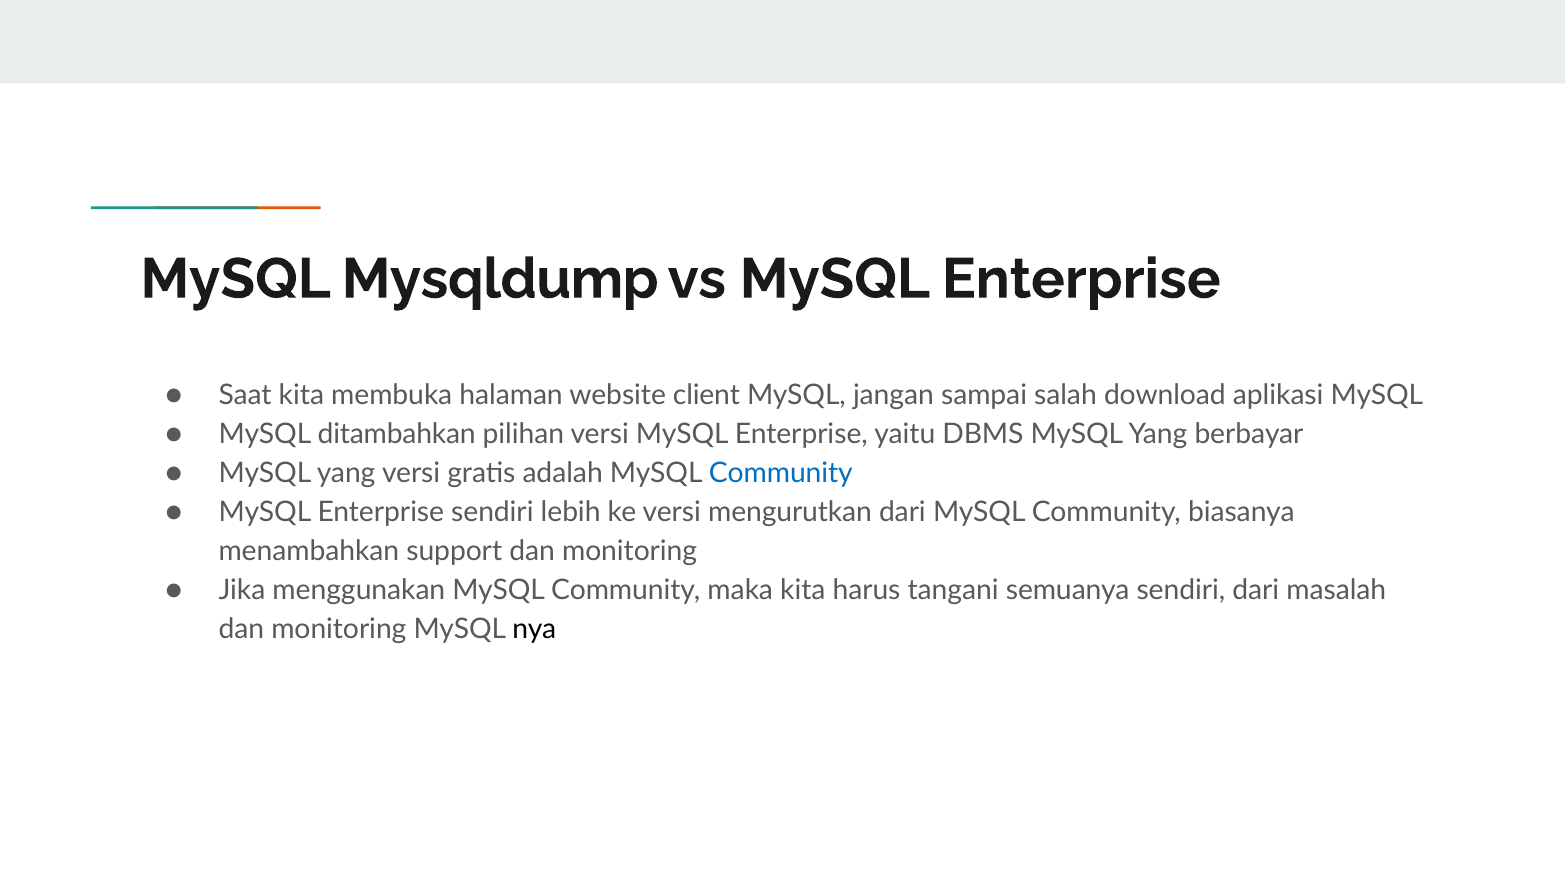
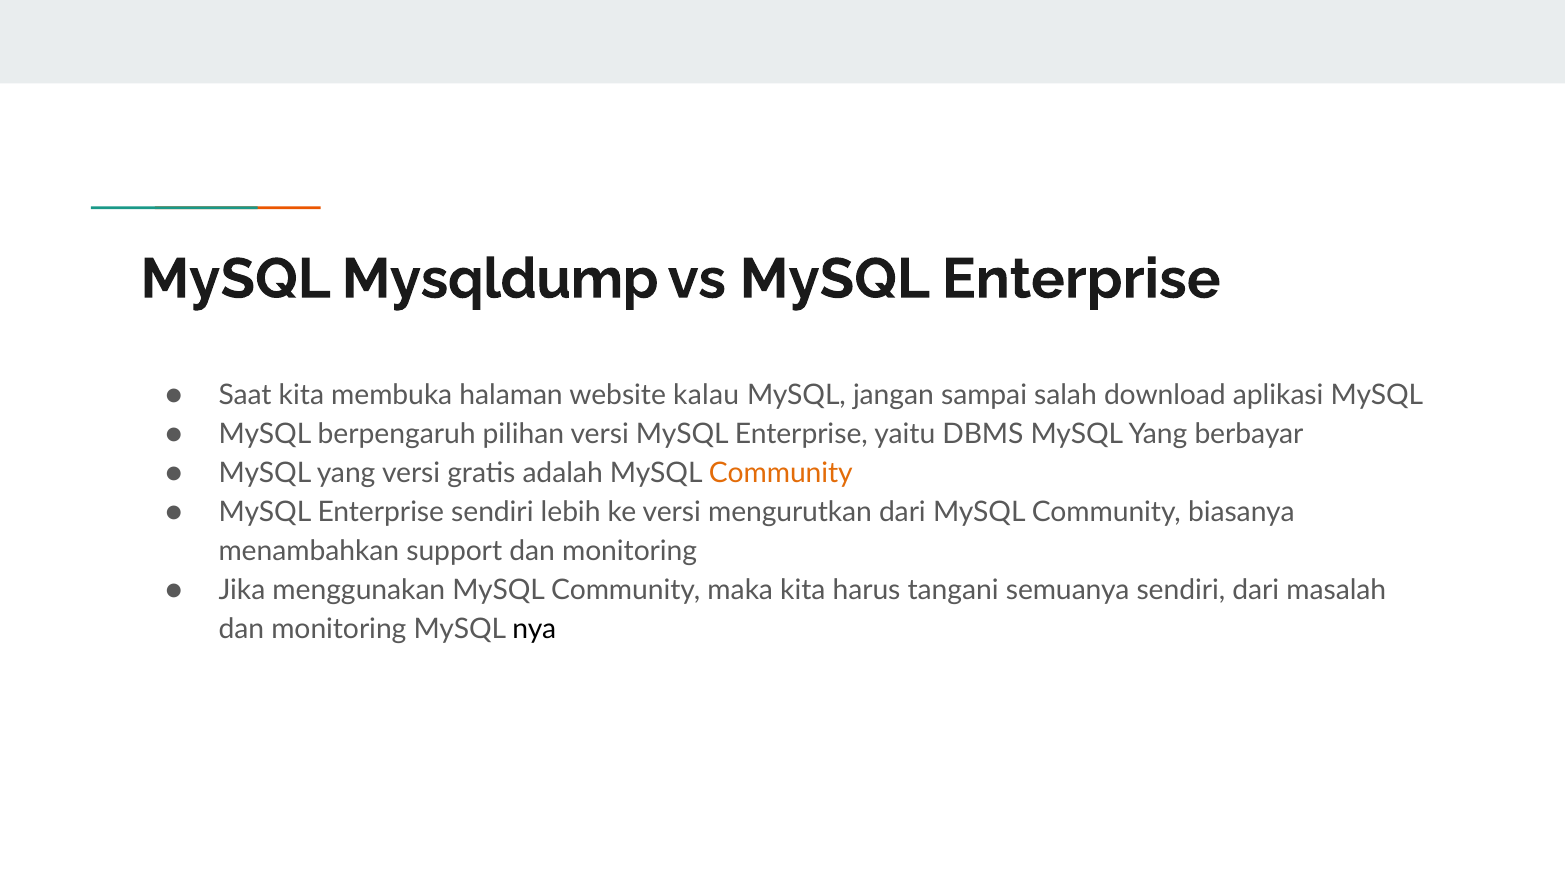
client: client -> kalau (706, 395)
ditambahkan: ditambahkan -> berpengaruh (397, 434)
Community colour: blue -> orange (781, 473)
